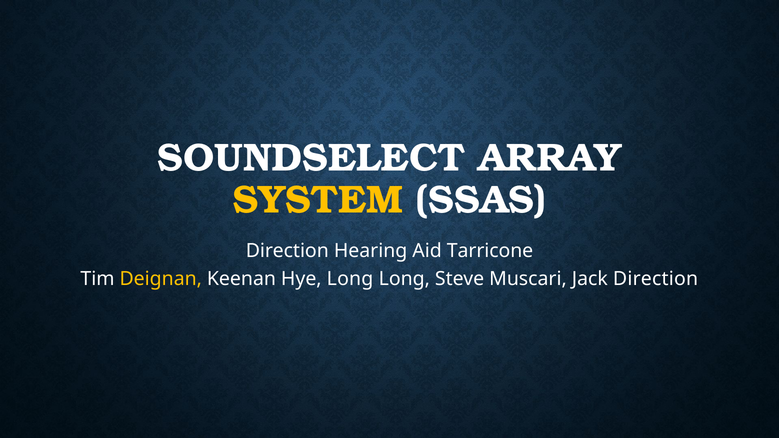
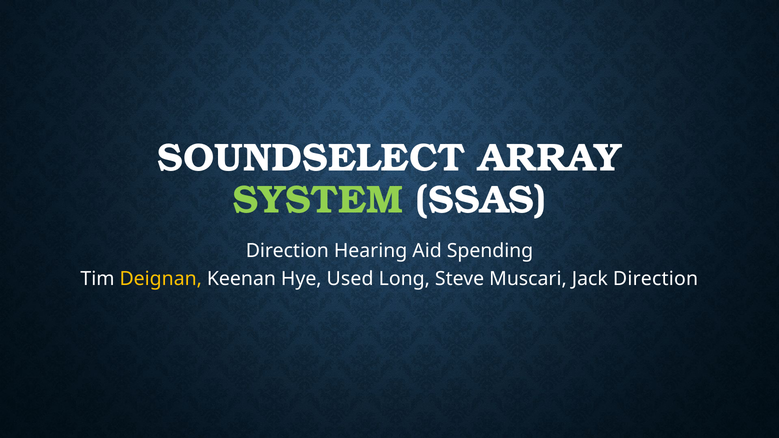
SYSTEM colour: yellow -> light green (318, 200)
Tarricone: Tarricone -> Spending (490, 251)
Hye Long: Long -> Used (350, 279)
